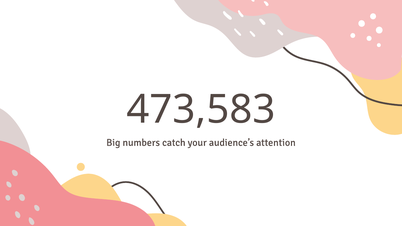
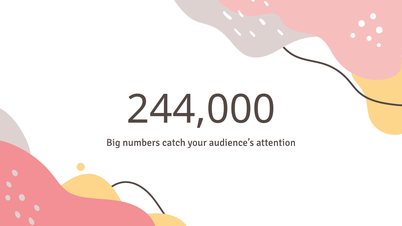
473,583: 473,583 -> 244,000 (201, 110)
